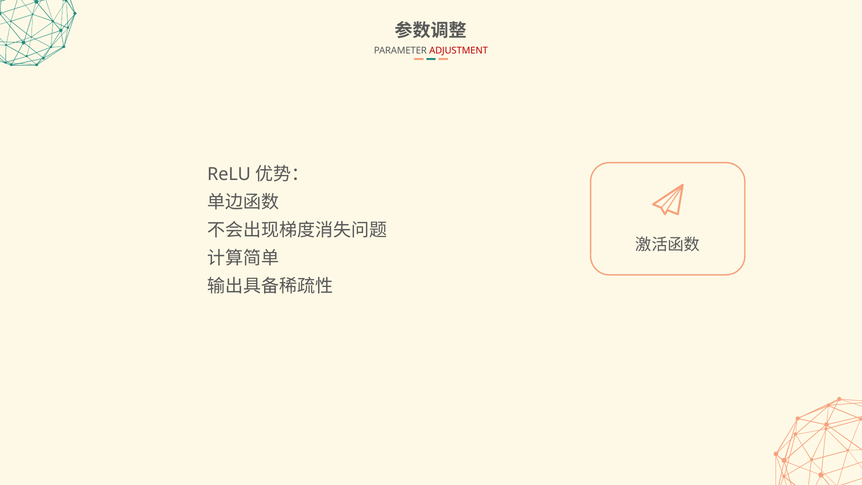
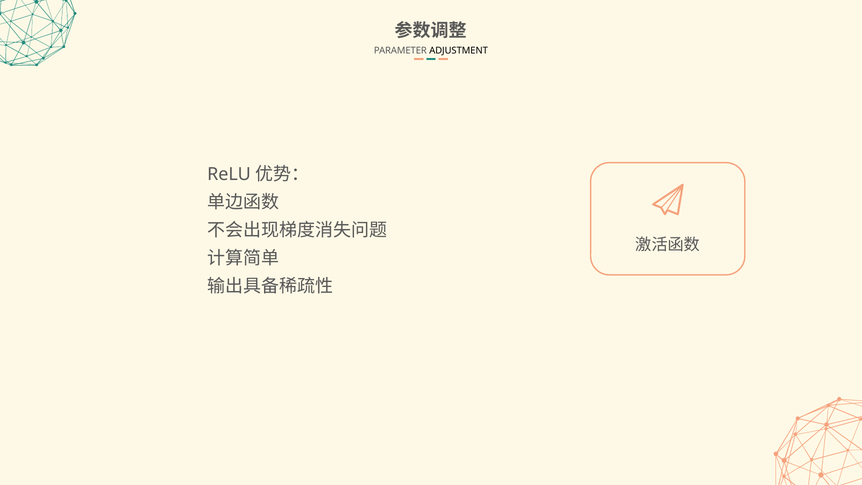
ADJUSTMENT colour: red -> black (459, 50)
